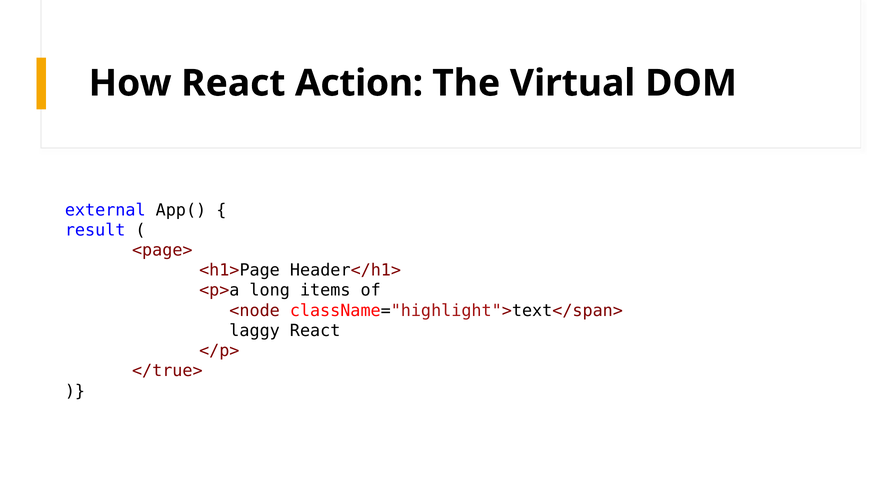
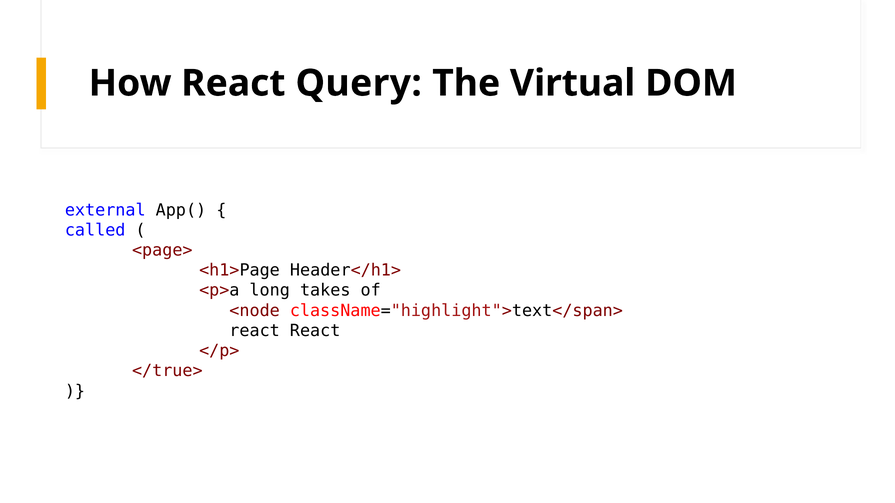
Action: Action -> Query (359, 83)
result: result -> called (95, 230)
items: items -> takes (325, 291)
laggy: laggy -> react (255, 331)
